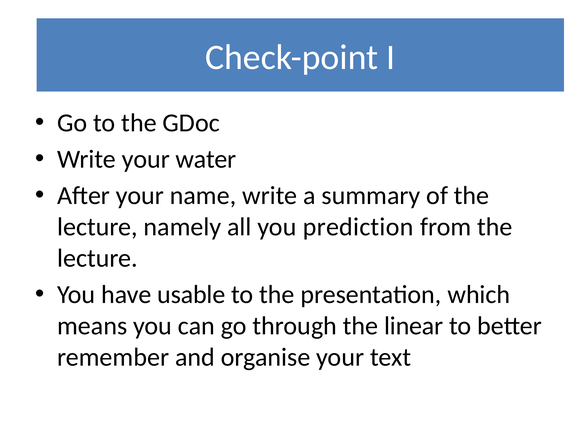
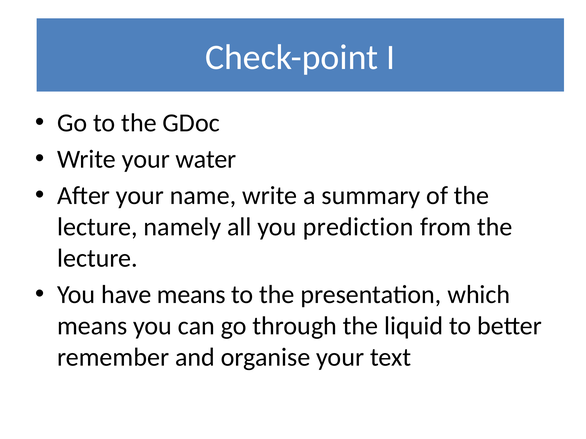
have usable: usable -> means (191, 295)
linear: linear -> liquid (414, 326)
